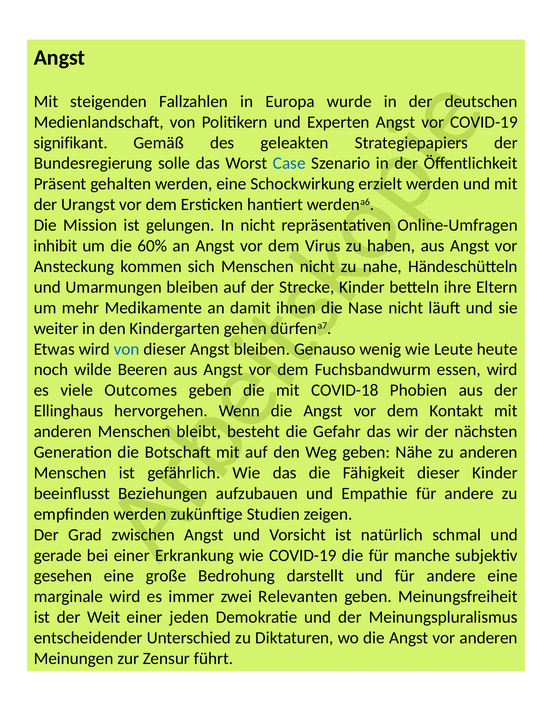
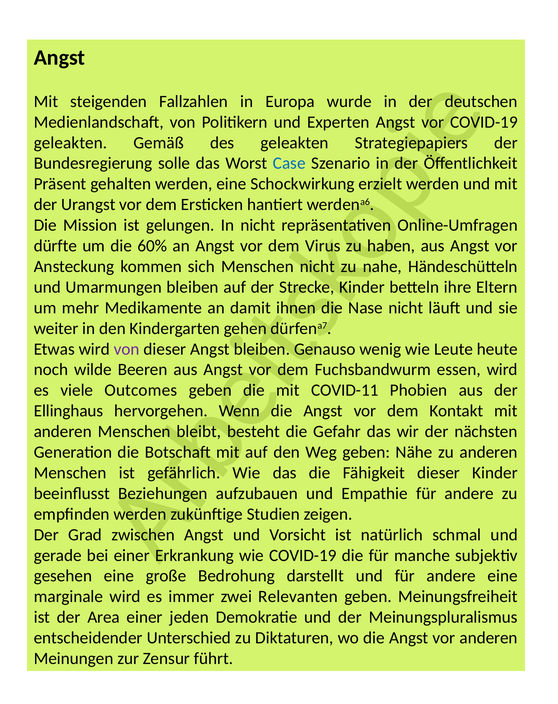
signifikant: signifikant -> geleakten (70, 143)
inhibit: inhibit -> dürfte (55, 246)
von colour: blue -> purple (127, 349)
COVID-18: COVID-18 -> COVID-11 (345, 390)
Weit: Weit -> Area (104, 617)
